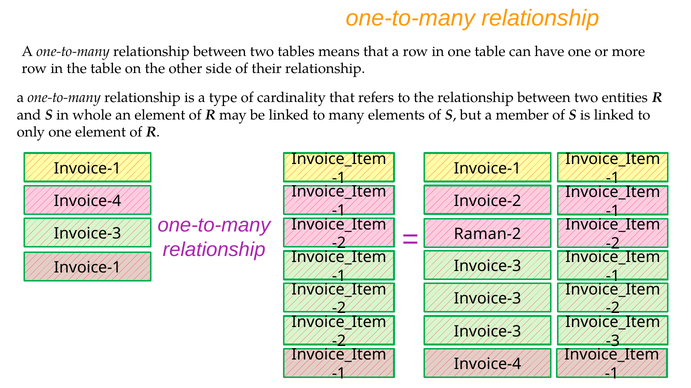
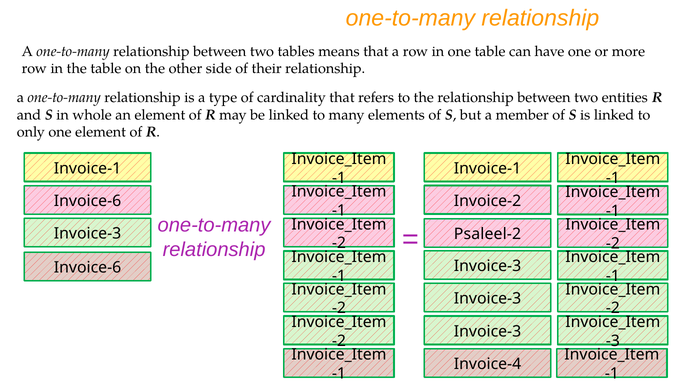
Invoice-4: Invoice-4 -> Invoice-6 (88, 201)
Raman-2: Raman-2 -> Psaleel-2 (487, 235)
Invoice-1: Invoice-1 -> Invoice-6 (88, 268)
